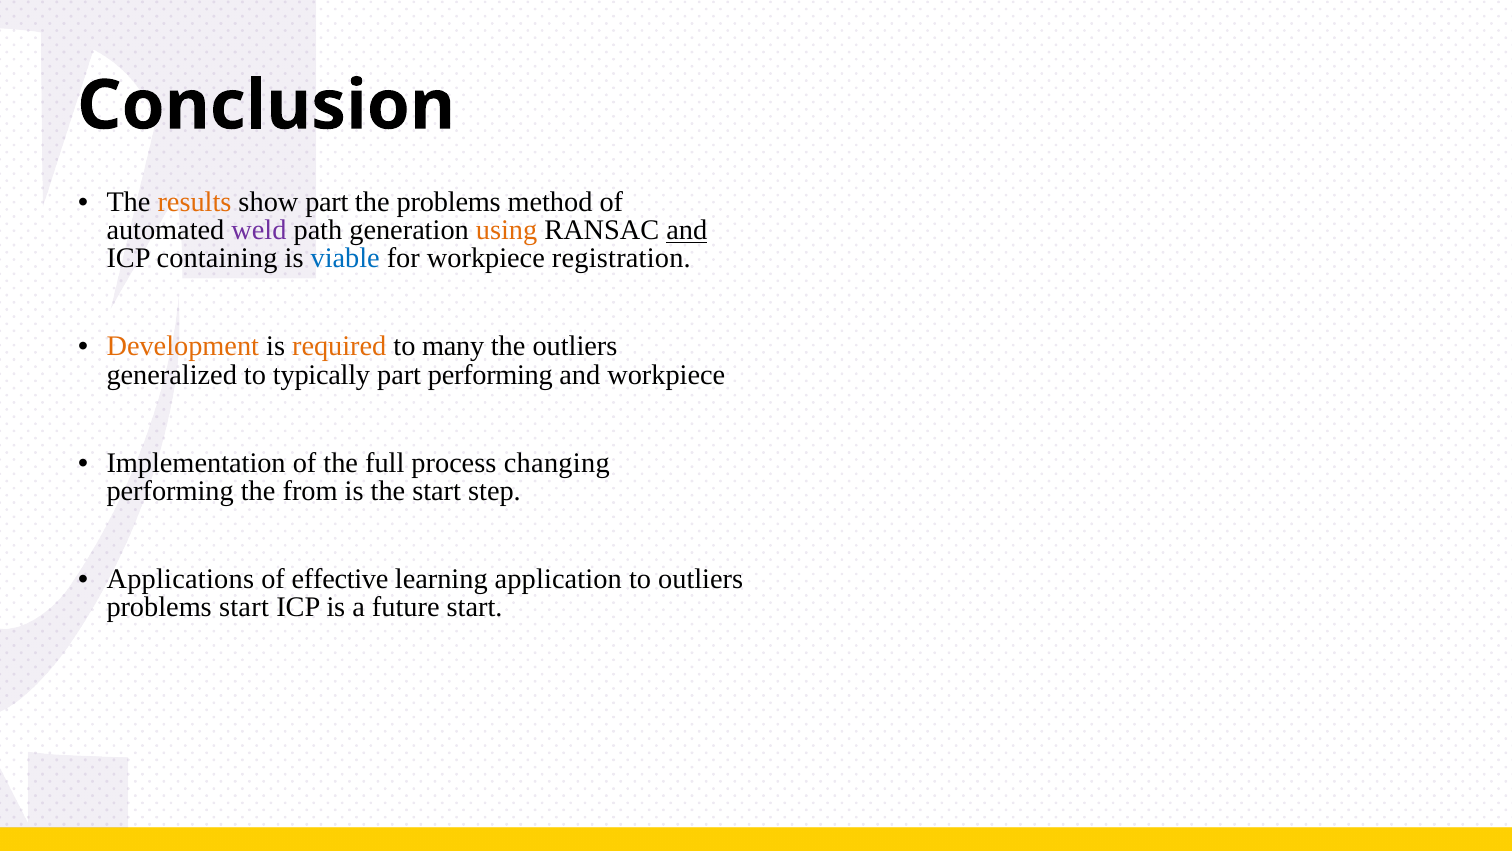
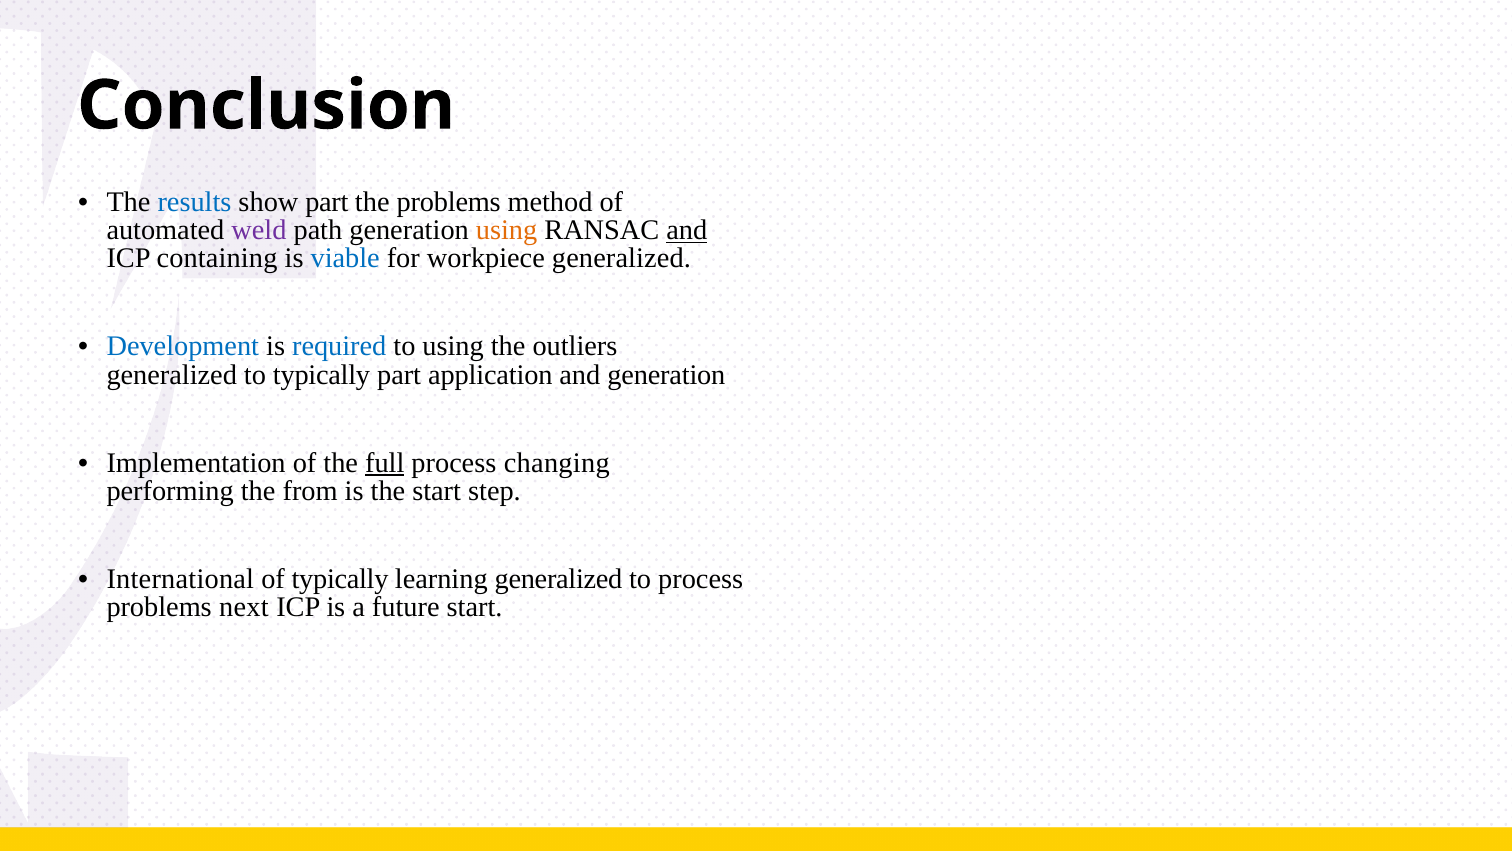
results colour: orange -> blue (194, 202)
workpiece registration: registration -> generalized (621, 258)
Development colour: orange -> blue (183, 346)
required colour: orange -> blue (339, 346)
to many: many -> using (453, 346)
part performing: performing -> application (490, 375)
and workpiece: workpiece -> generation (666, 375)
full underline: none -> present (385, 463)
Applications: Applications -> International (180, 579)
of effective: effective -> typically (340, 579)
learning application: application -> generalized (559, 579)
to outliers: outliers -> process (701, 579)
problems start: start -> next (244, 607)
